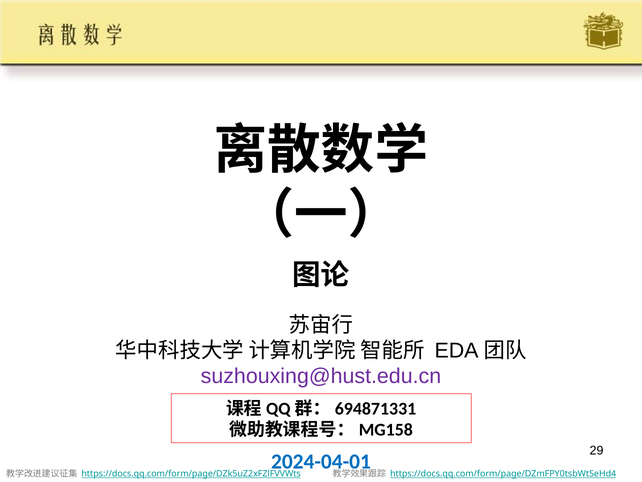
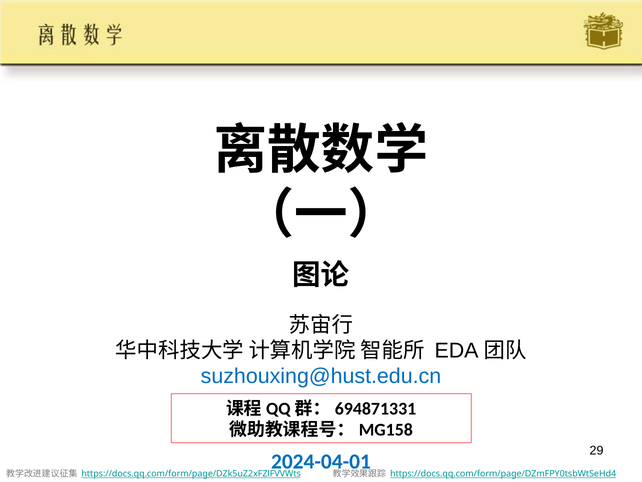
suzhouxing@hust.edu.cn colour: purple -> blue (321, 376)
